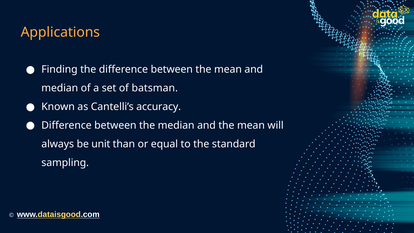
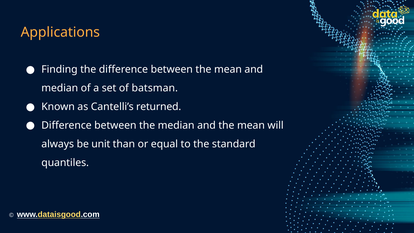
accuracy: accuracy -> returned (159, 107)
sampling: sampling -> quantiles (65, 163)
